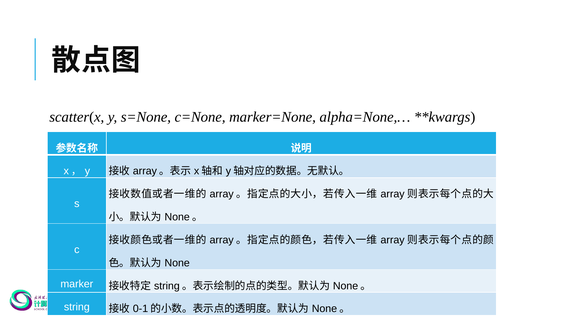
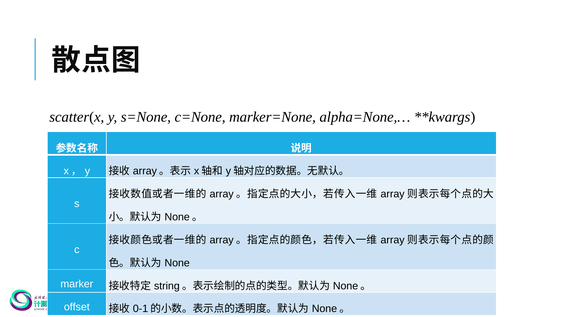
string: string -> offset (77, 307)
